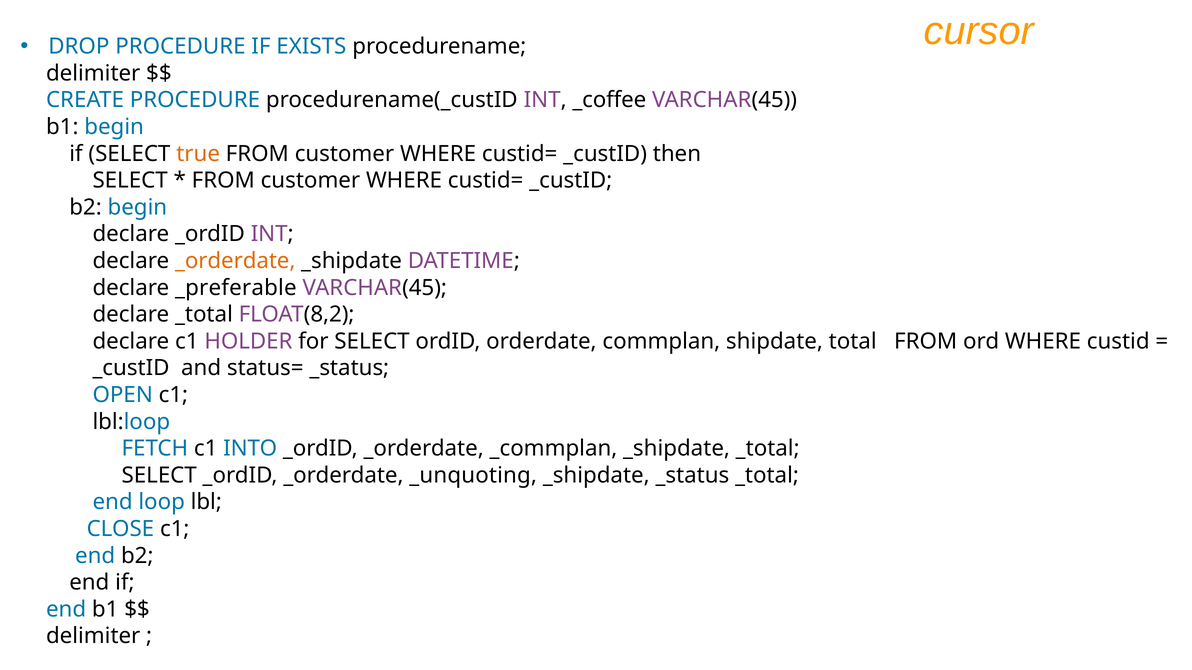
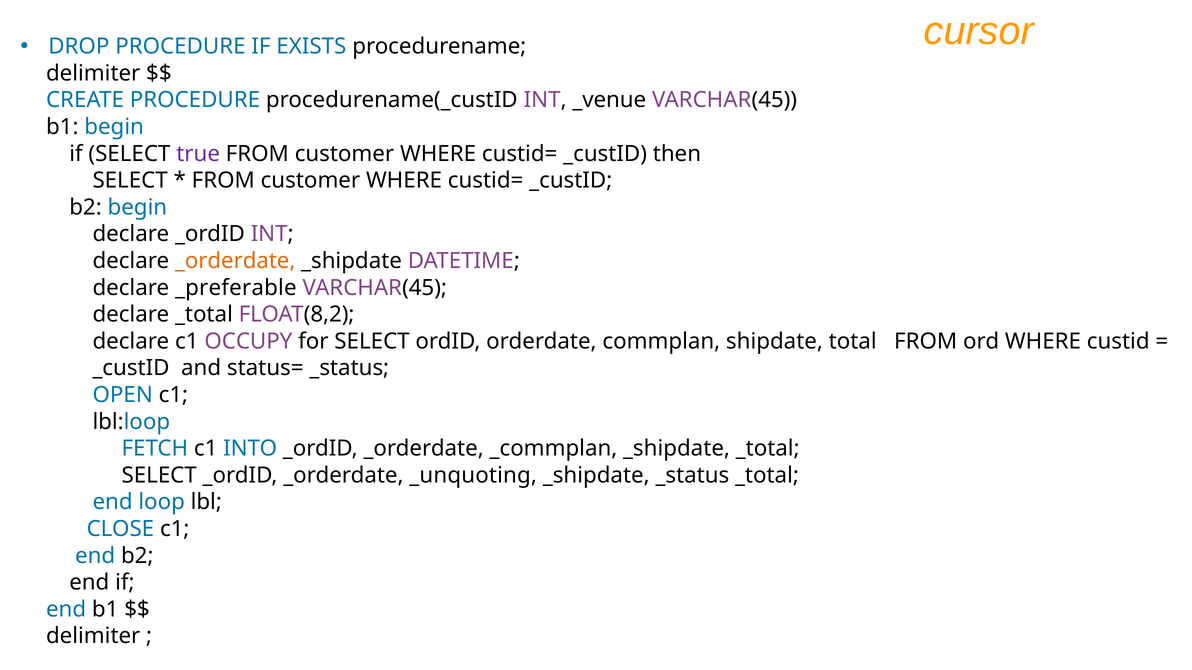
_coffee: _coffee -> _venue (609, 100)
true colour: orange -> purple (198, 154)
HOLDER: HOLDER -> OCCUPY (248, 342)
